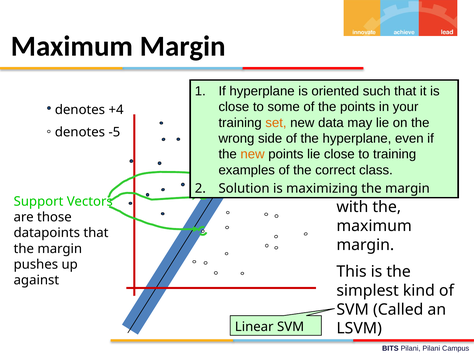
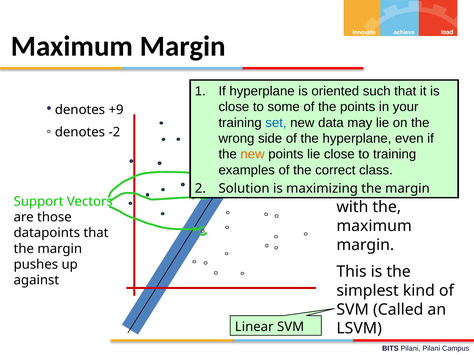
+4: +4 -> +9 (116, 110)
set colour: orange -> blue (276, 123)
-5: -5 -> -2 (114, 132)
